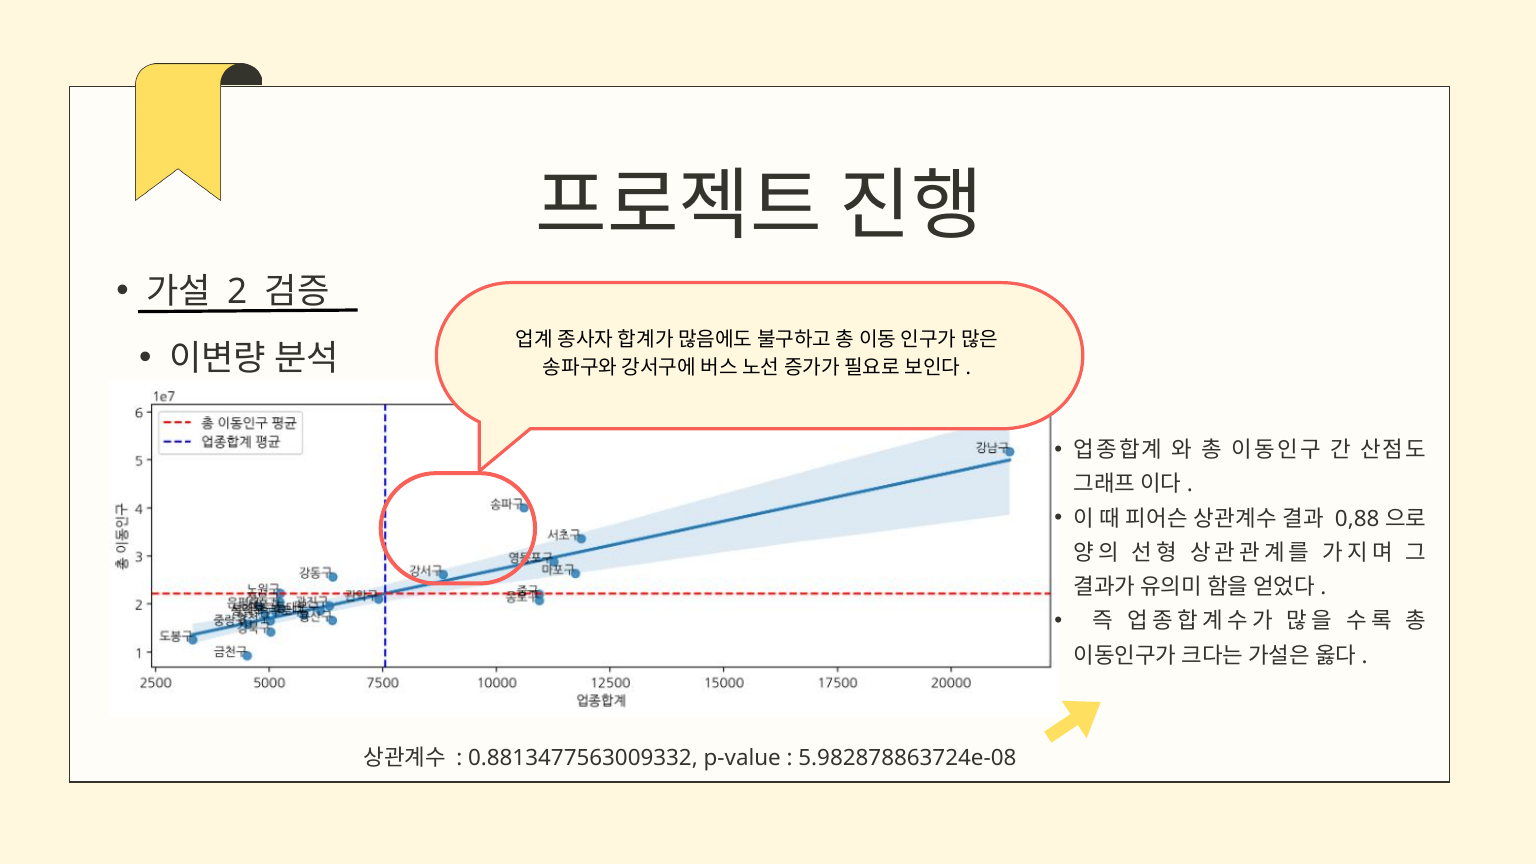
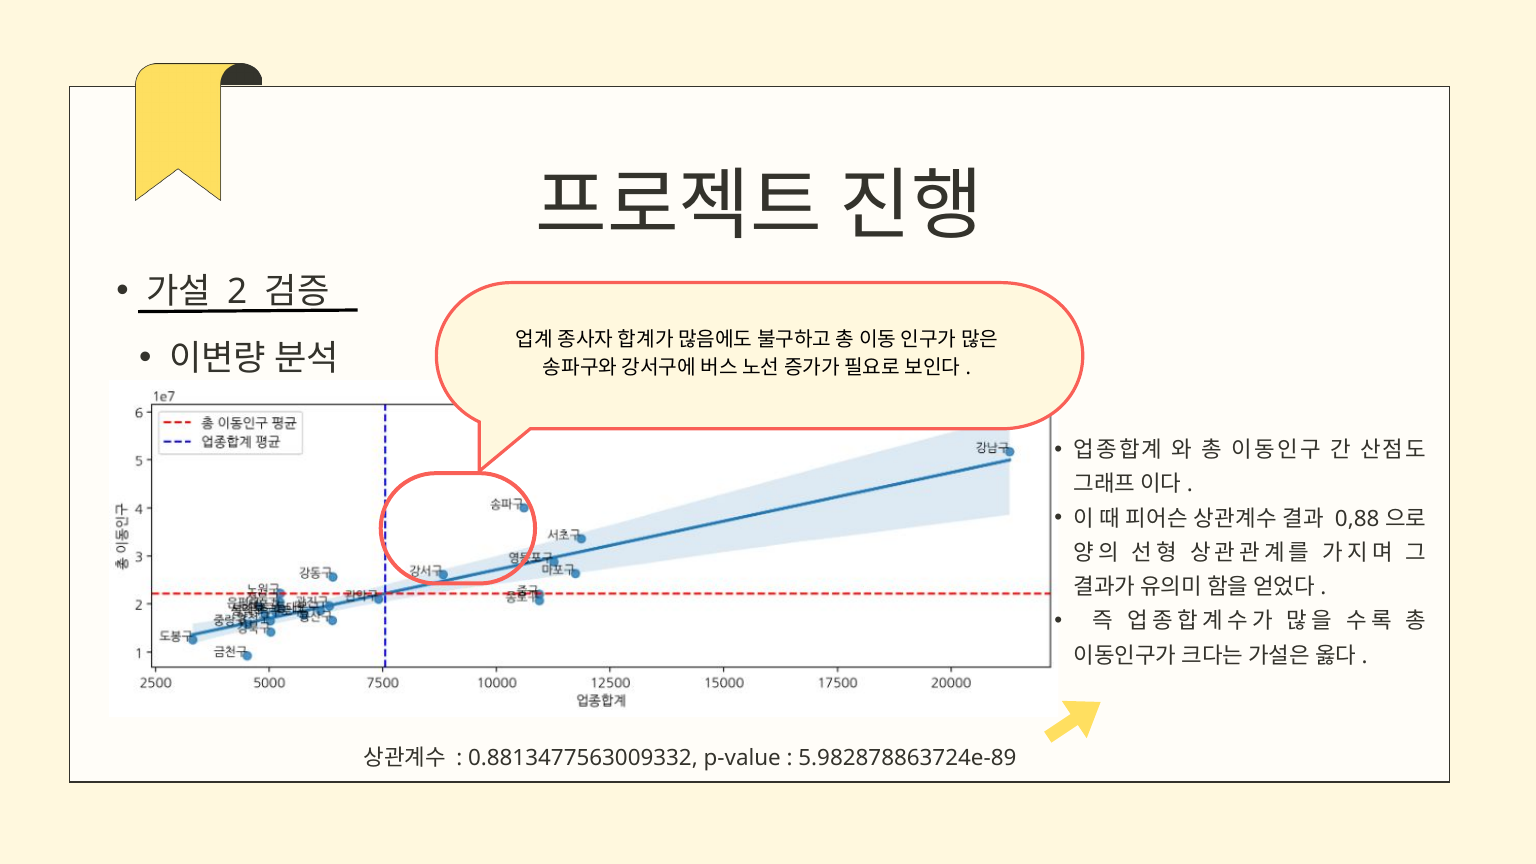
5.982878863724e-08: 5.982878863724e-08 -> 5.982878863724e-89 (907, 758)
